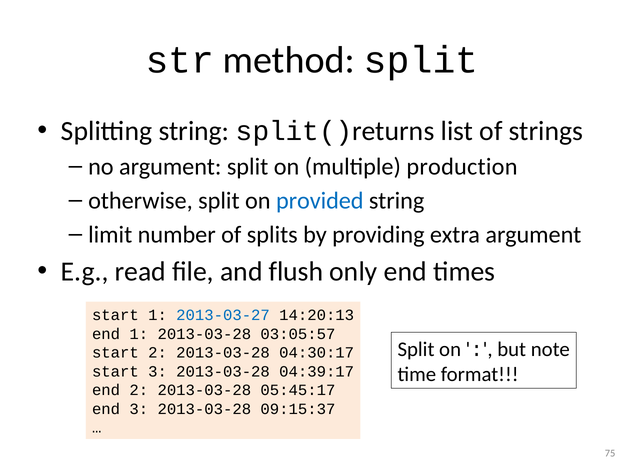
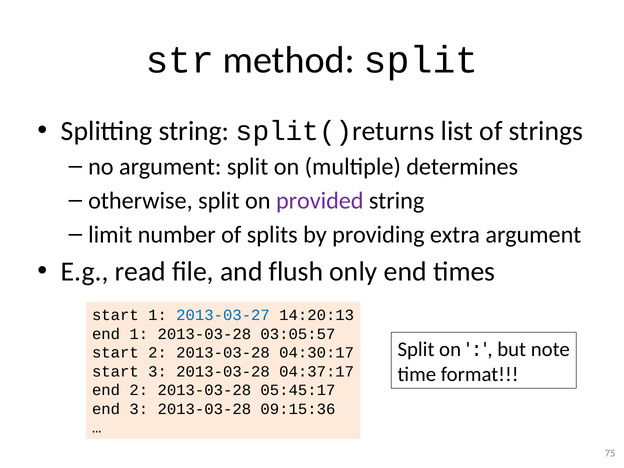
production: production -> determines (462, 167)
provided colour: blue -> purple (320, 201)
04:39:17: 04:39:17 -> 04:37:17 (317, 371)
09:15:37: 09:15:37 -> 09:15:36 (298, 409)
